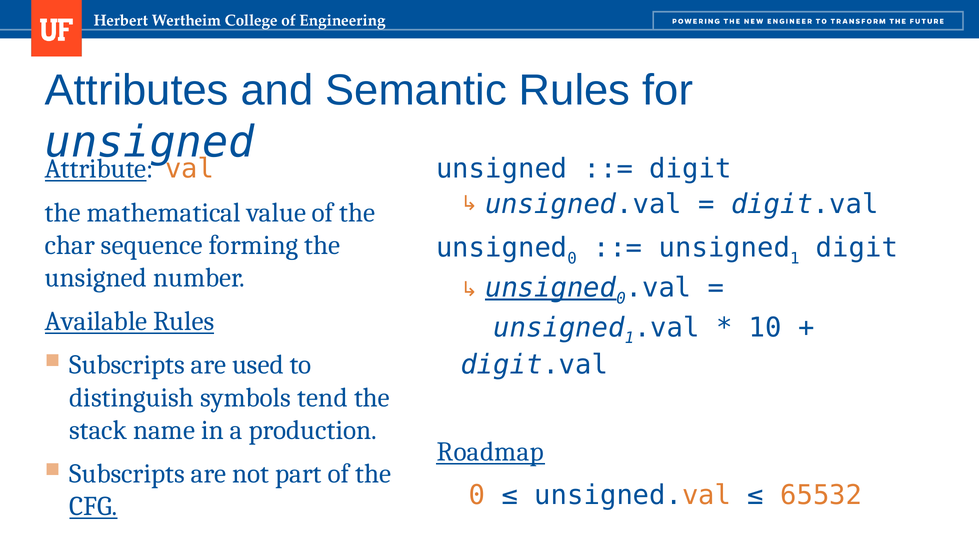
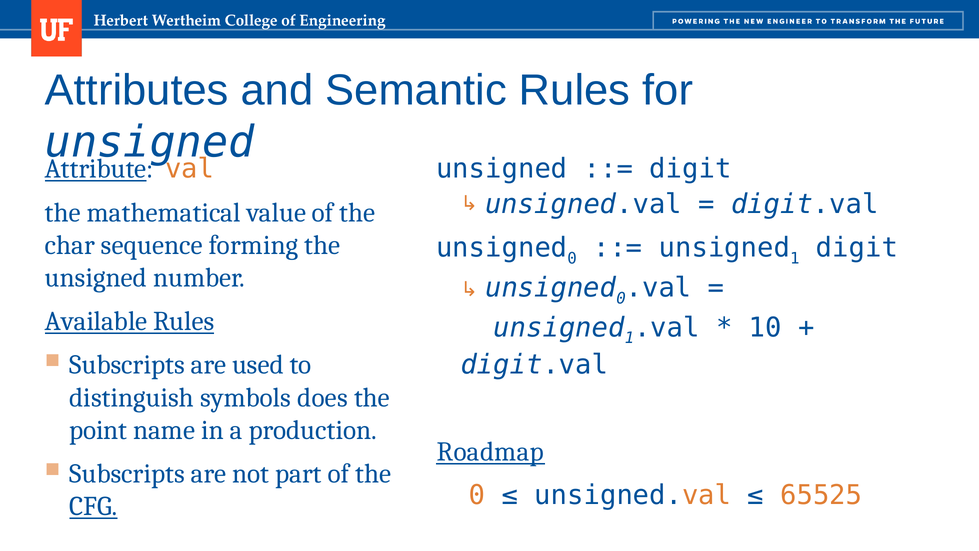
unsigned underline: present -> none (551, 288)
tend: tend -> does (322, 397)
stack: stack -> point (98, 430)
65532: 65532 -> 65525 (821, 495)
